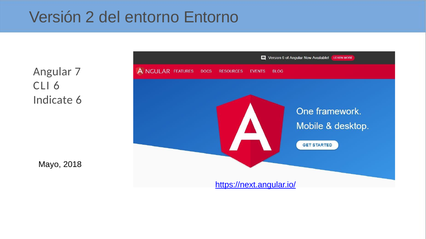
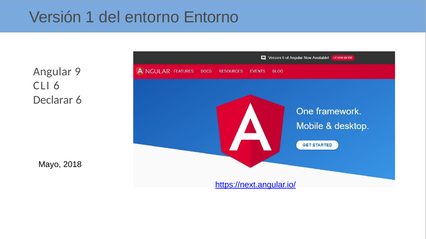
2: 2 -> 1 (90, 17)
7: 7 -> 9 (78, 72)
Indicate: Indicate -> Declarar (53, 100)
